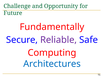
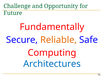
Reliable colour: purple -> orange (59, 40)
